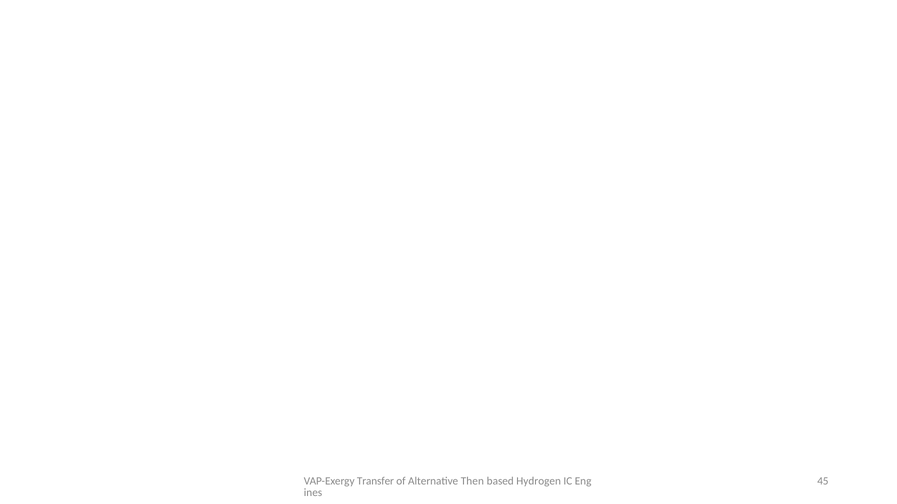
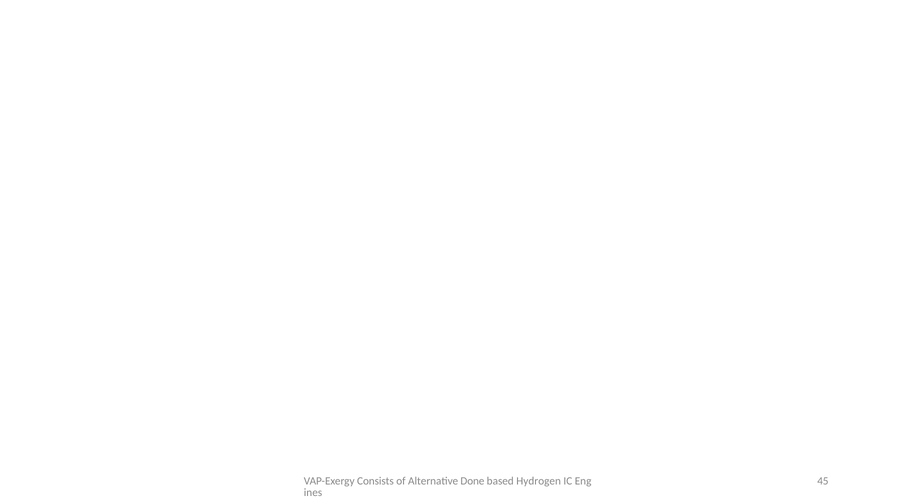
Transfer: Transfer -> Consists (375, 482)
Then: Then -> Done (472, 482)
